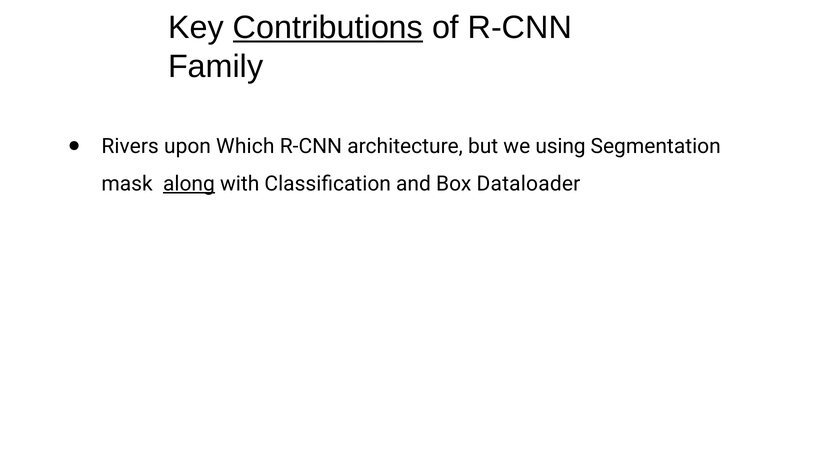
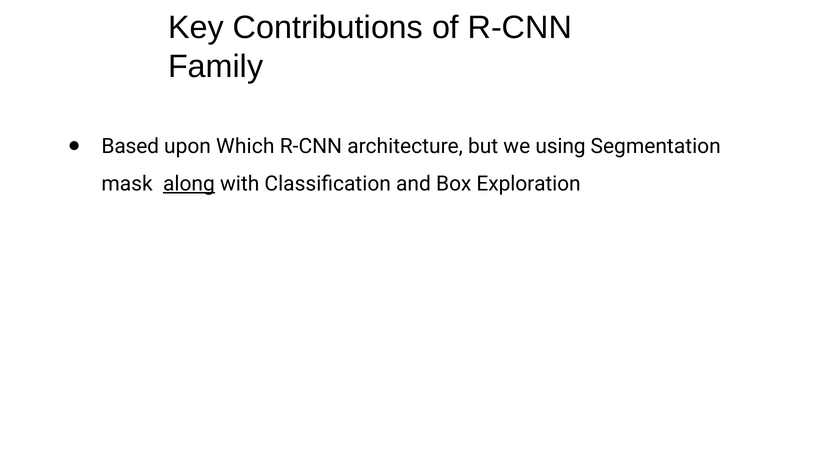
Contributions underline: present -> none (328, 28)
Rivers: Rivers -> Based (130, 146)
Dataloader: Dataloader -> Exploration (529, 184)
